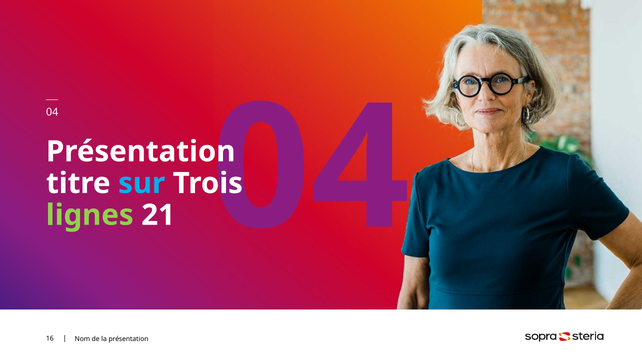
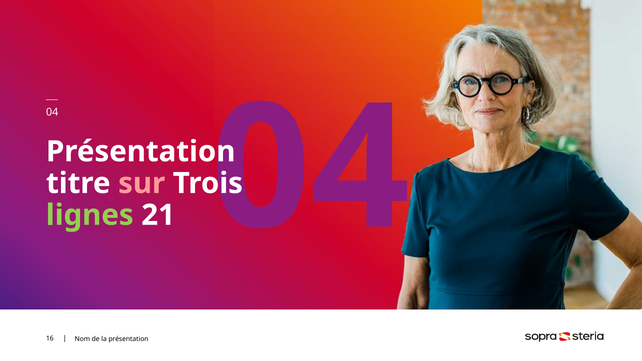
sur colour: light blue -> pink (142, 183)
